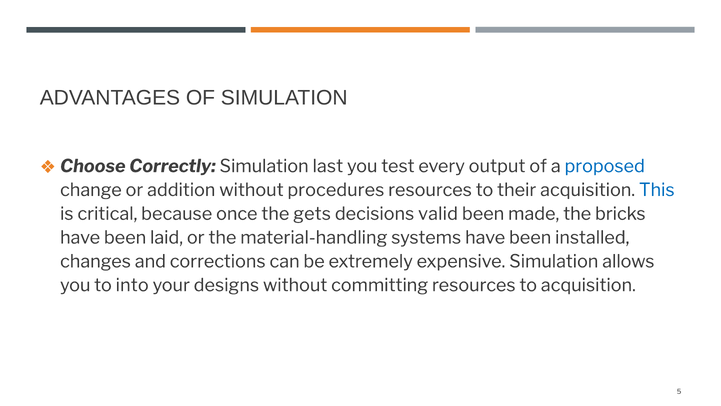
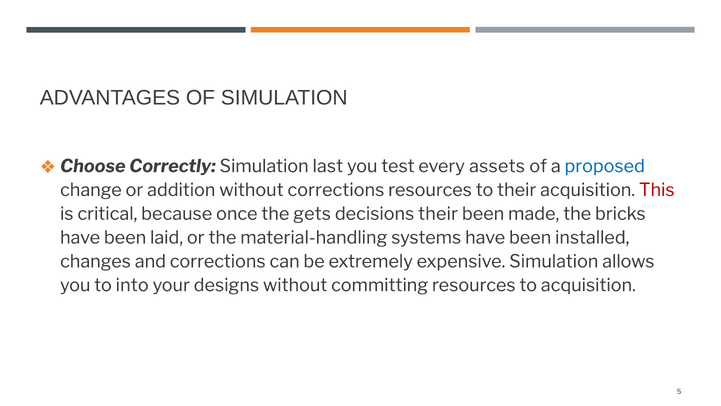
output: output -> assets (497, 166)
without procedures: procedures -> corrections (336, 190)
This colour: blue -> red (657, 190)
decisions valid: valid -> their (438, 214)
